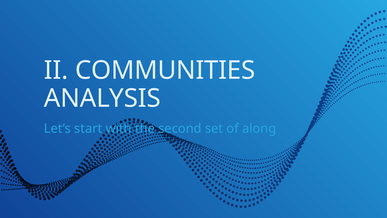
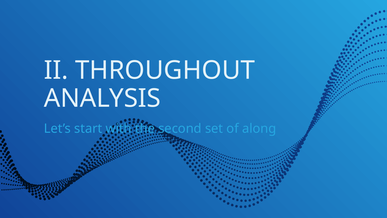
COMMUNITIES: COMMUNITIES -> THROUGHOUT (165, 70)
